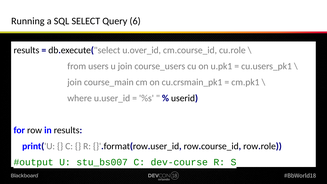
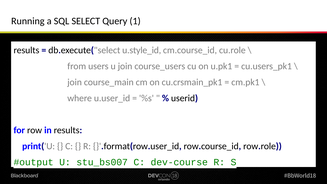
6: 6 -> 1 (135, 21)
u.over_id: u.over_id -> u.style_id (142, 50)
